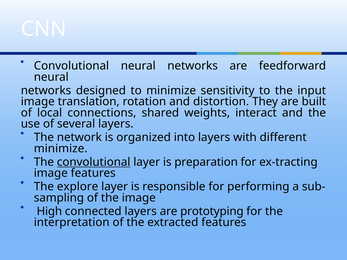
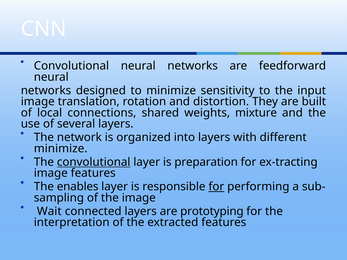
interact: interact -> mixture (256, 113)
explore: explore -> enables (78, 187)
for underline: none -> present (216, 187)
High: High -> Wait (49, 212)
